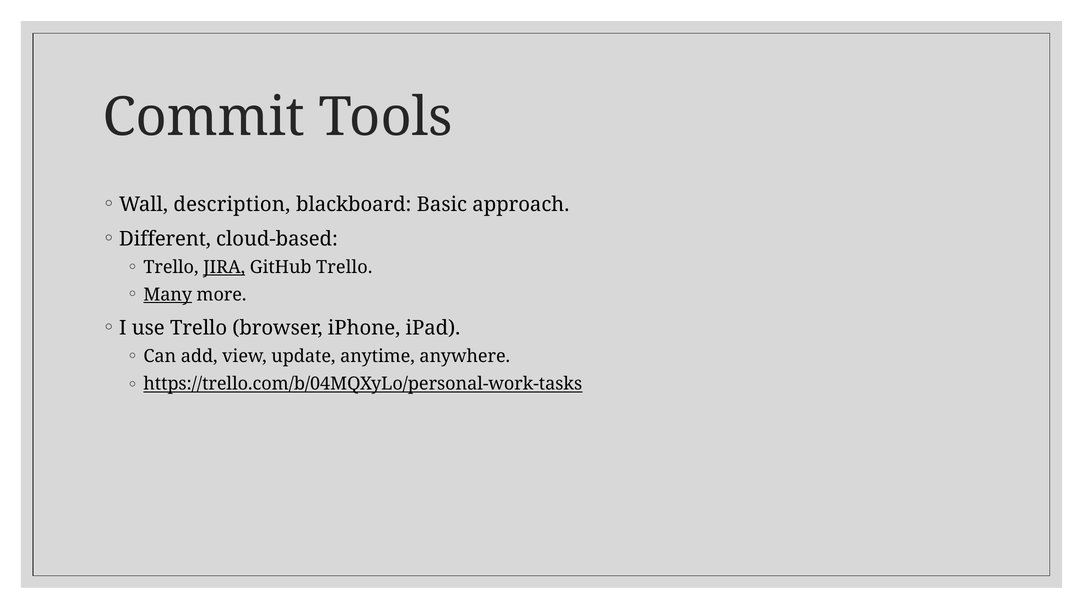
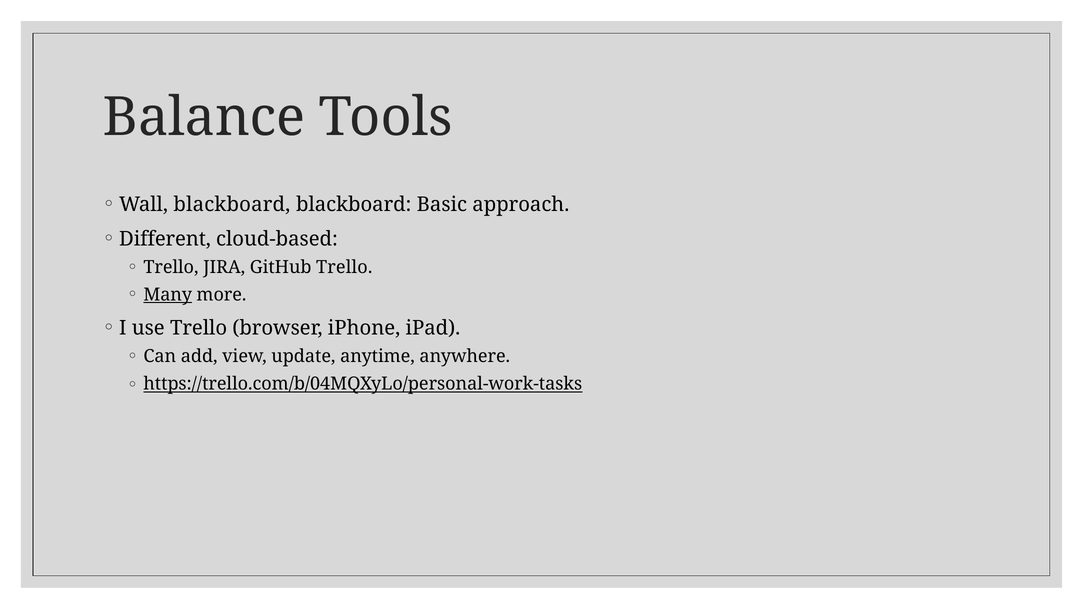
Commit: Commit -> Balance (204, 118)
Wall description: description -> blackboard (232, 204)
JIRA underline: present -> none (224, 267)
